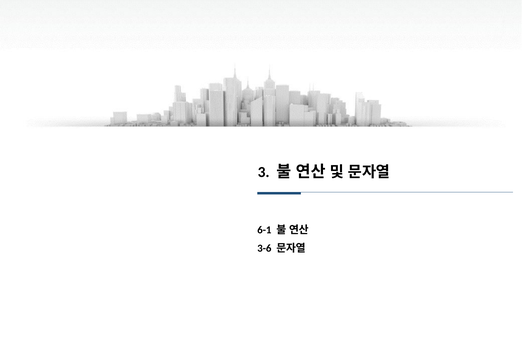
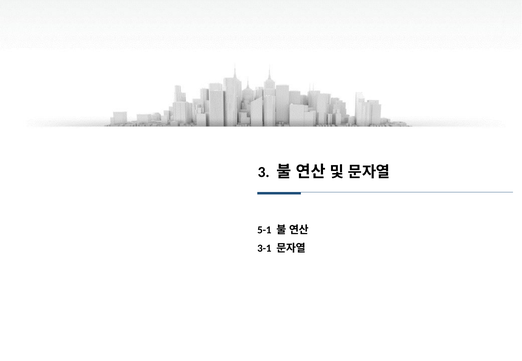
6-1: 6-1 -> 5-1 (264, 230)
3-6: 3-6 -> 3-1 (264, 249)
